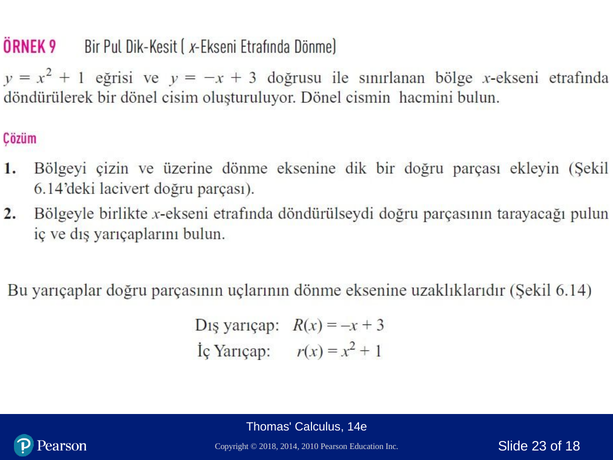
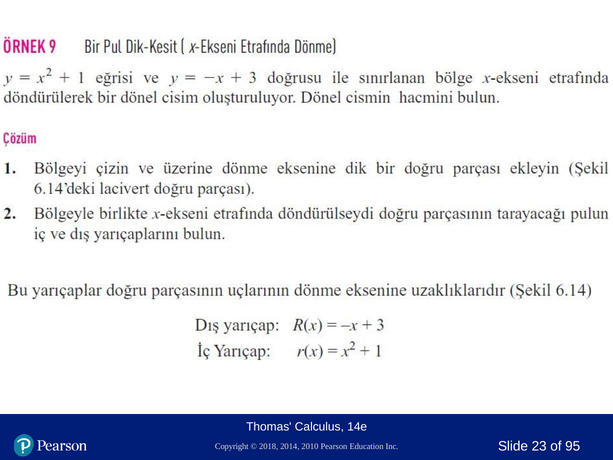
18: 18 -> 95 (573, 446)
